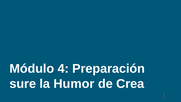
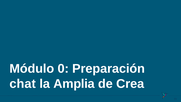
4: 4 -> 0 (63, 69)
sure: sure -> chat (23, 84)
Humor: Humor -> Amplia (74, 84)
